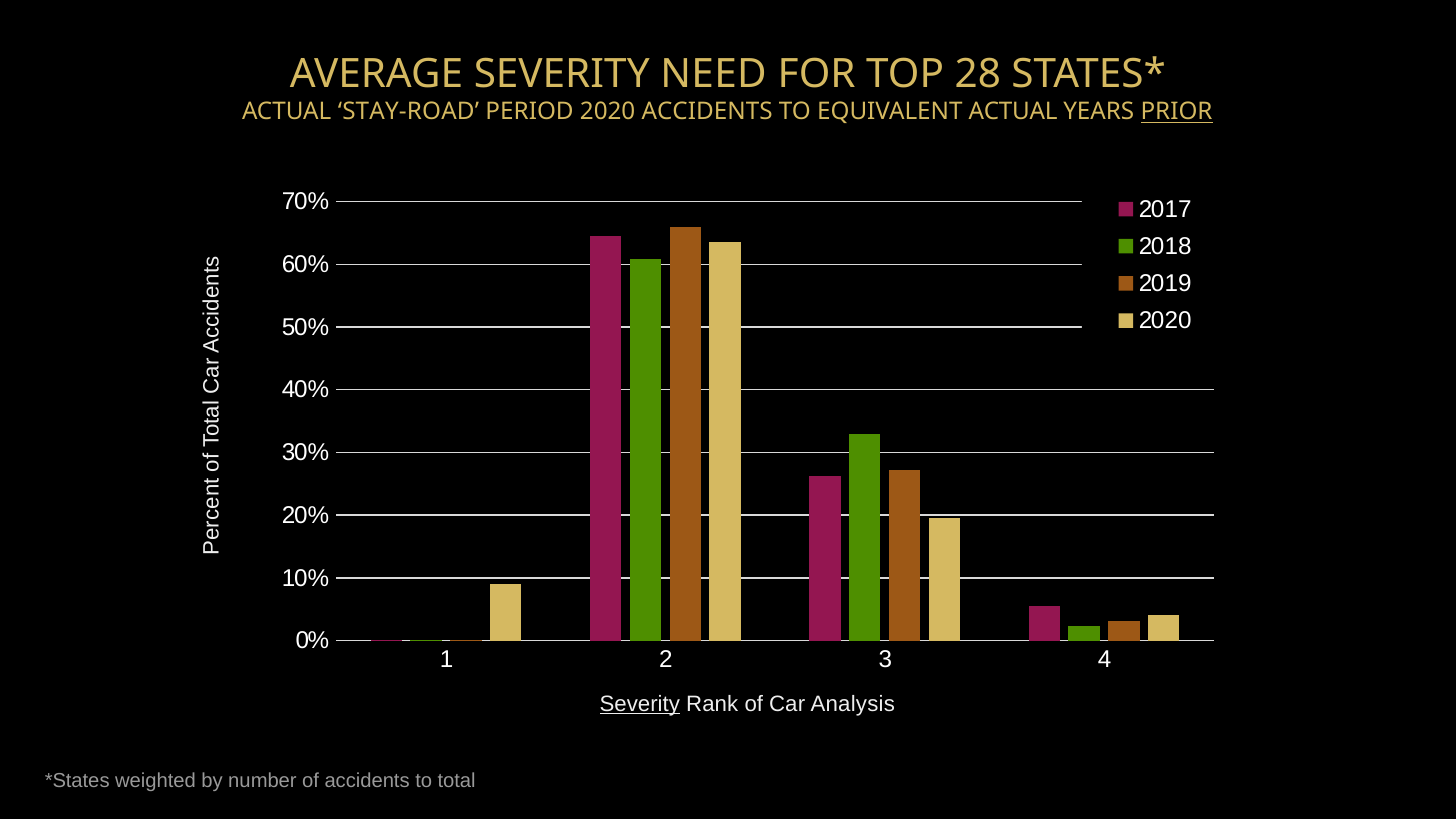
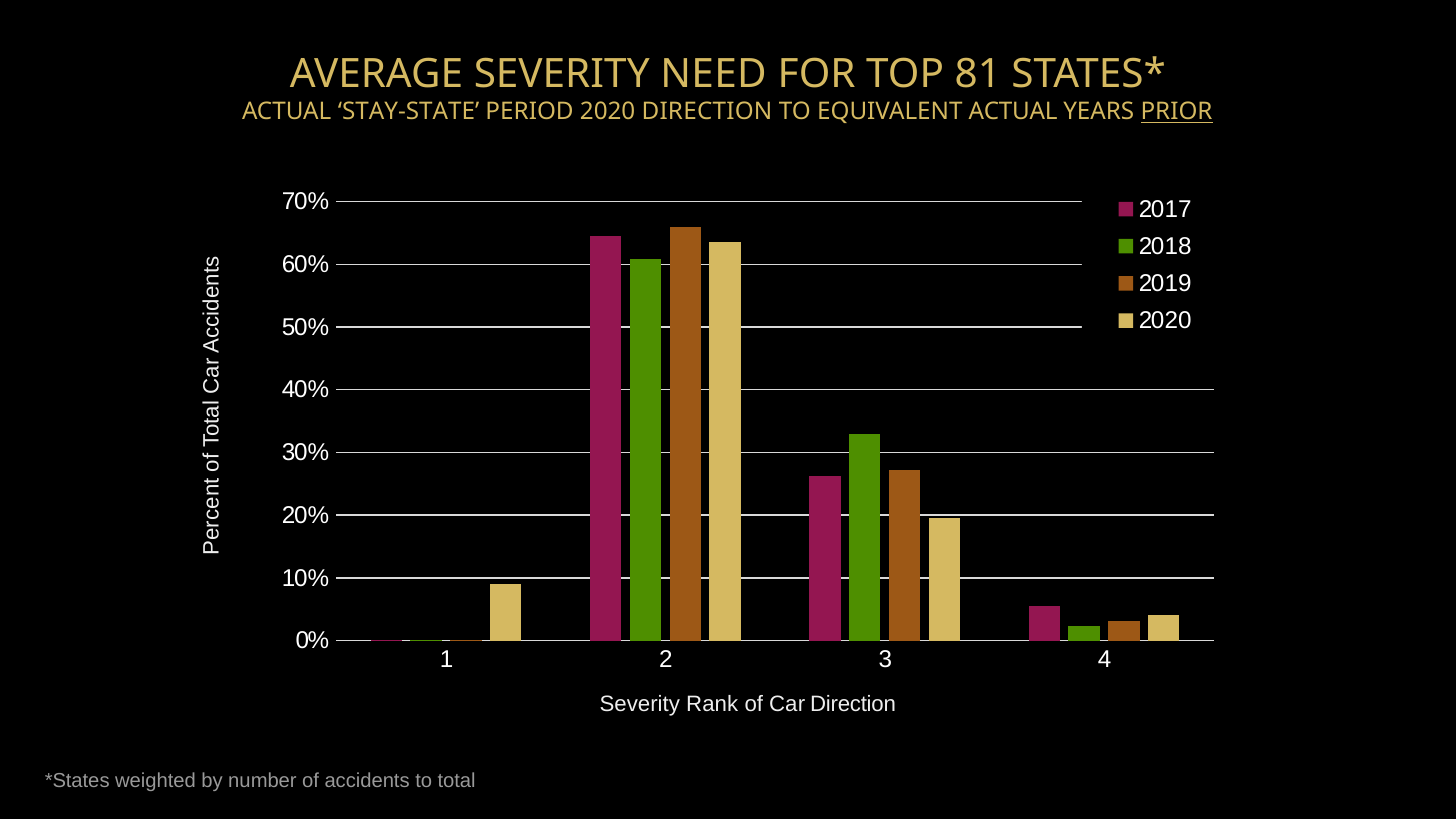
28: 28 -> 81 (978, 74)
STAY-ROAD: STAY-ROAD -> STAY-STATE (409, 112)
2020 ACCIDENTS: ACCIDENTS -> DIRECTION (707, 112)
Severity underline: present -> none (640, 704)
Car Analysis: Analysis -> Direction (853, 704)
